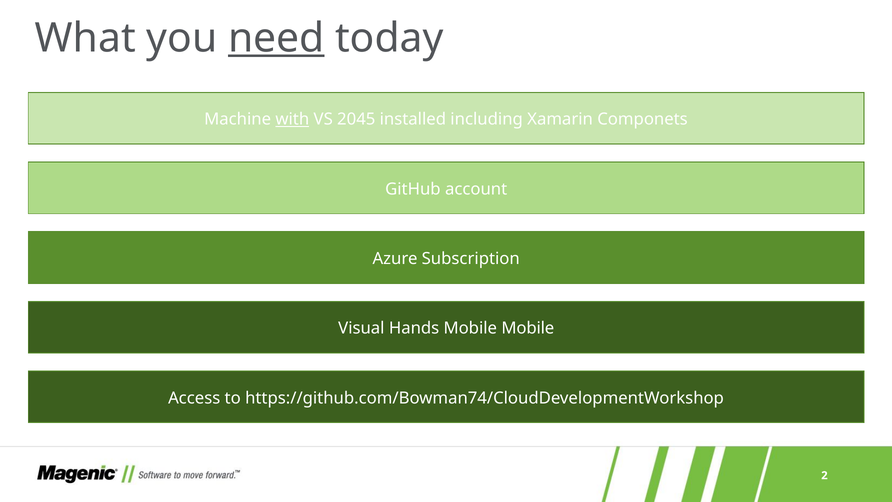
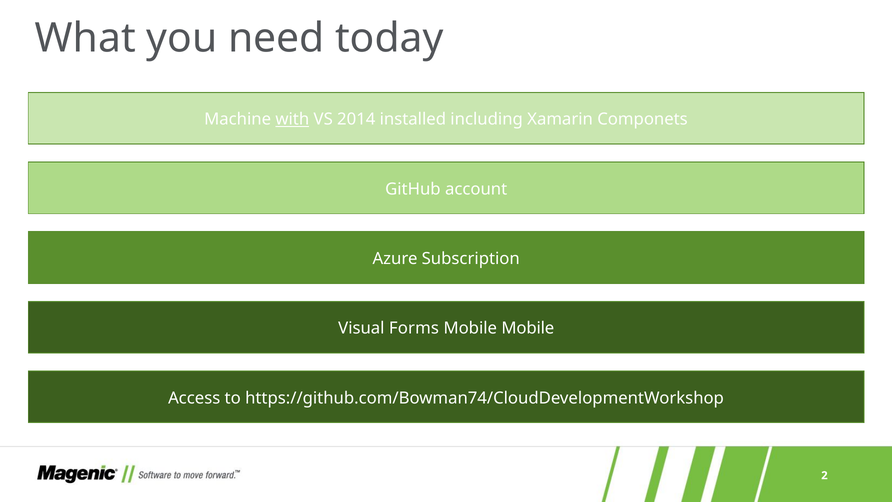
need underline: present -> none (276, 38)
2045: 2045 -> 2014 (356, 119)
Hands: Hands -> Forms (414, 328)
